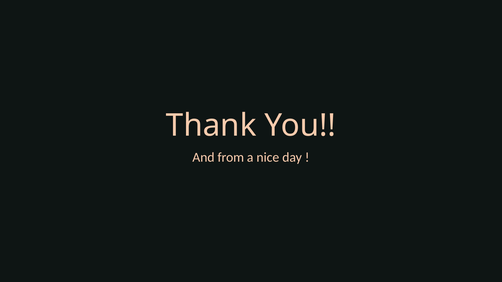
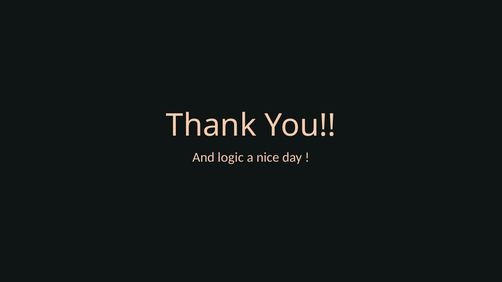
from: from -> logic (231, 157)
